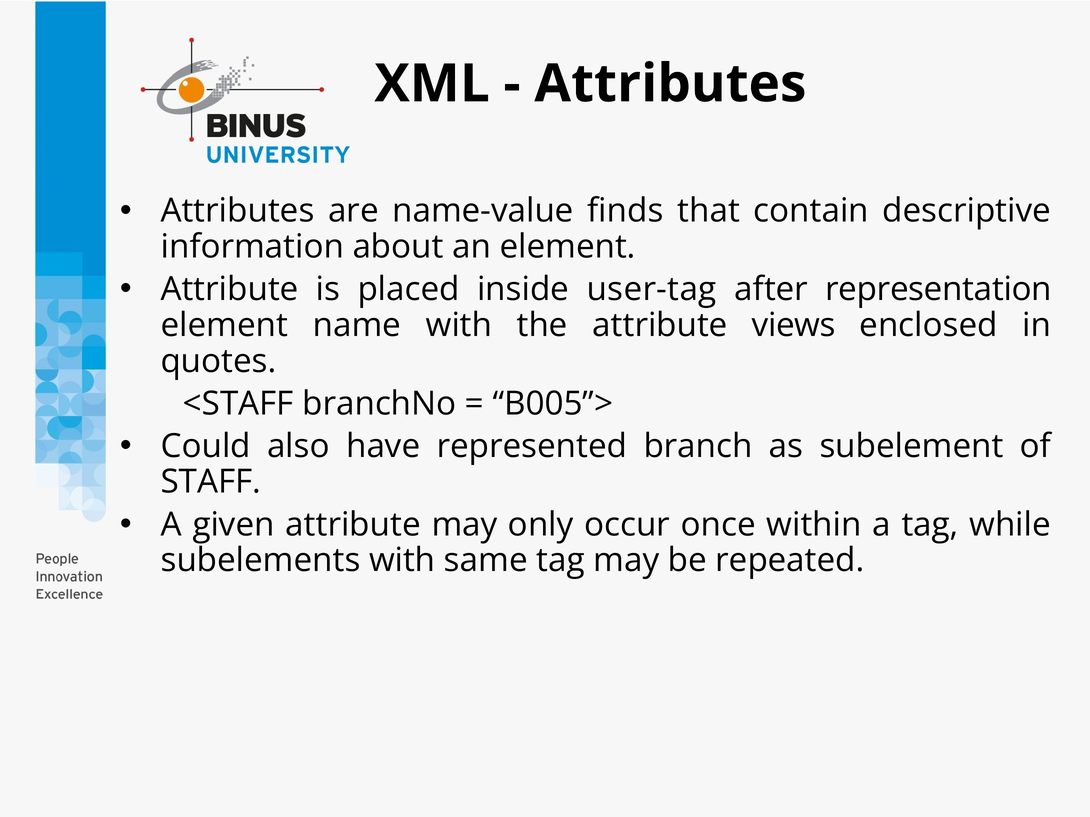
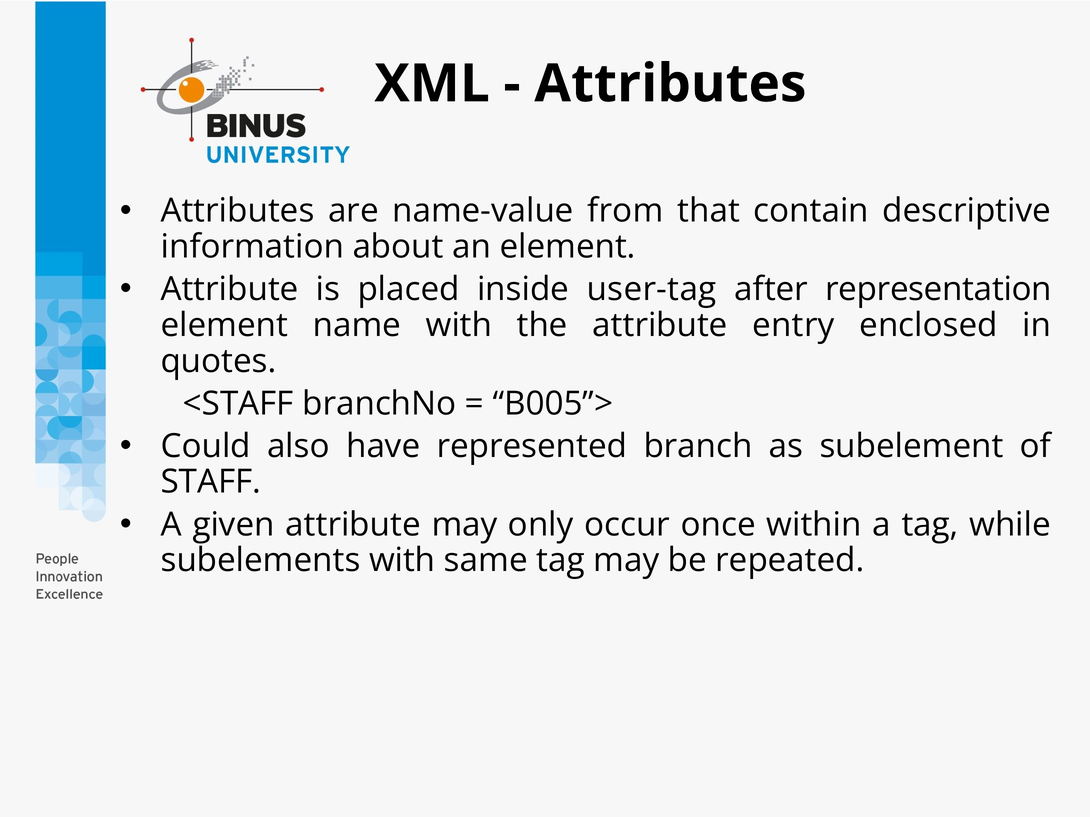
finds: finds -> from (625, 211)
views: views -> entry (793, 325)
